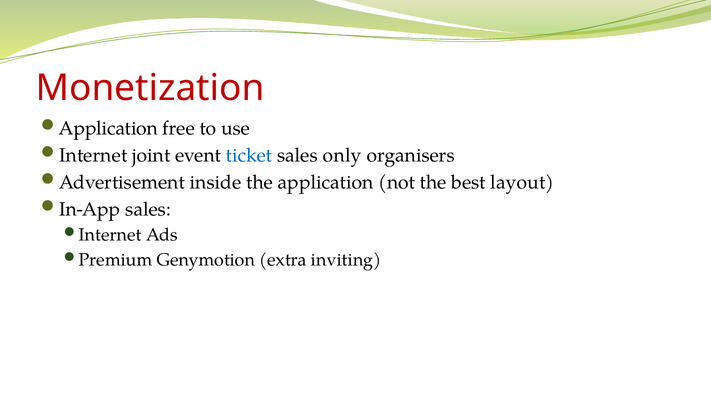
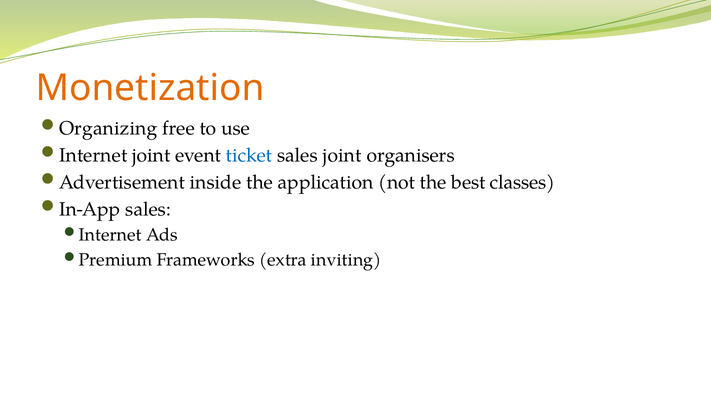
Monetization colour: red -> orange (150, 88)
Application: Application -> Organizing (108, 128)
sales only: only -> joint (342, 155)
layout: layout -> classes (522, 182)
Genymotion: Genymotion -> Frameworks (206, 260)
